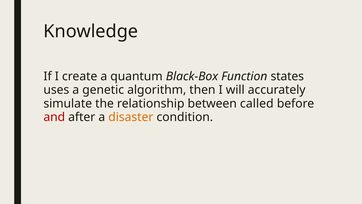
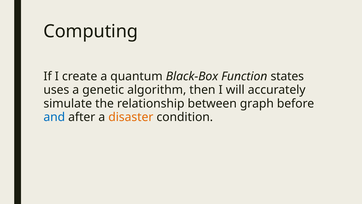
Knowledge: Knowledge -> Computing (91, 31)
called: called -> graph (257, 103)
and colour: red -> blue (54, 117)
